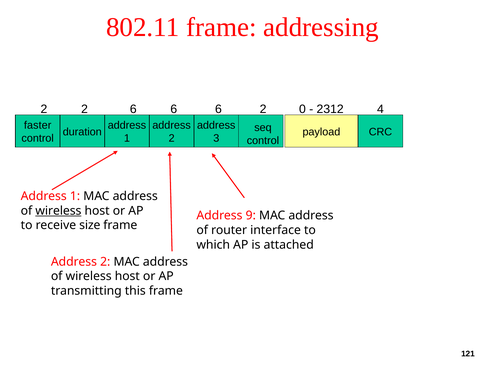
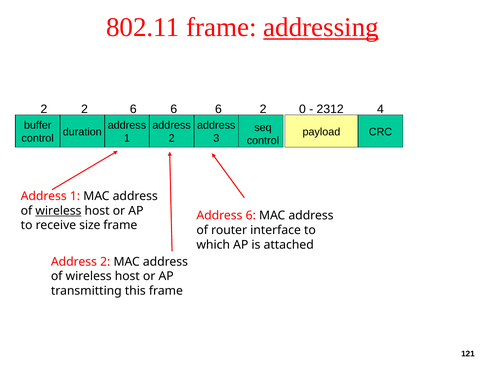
addressing underline: none -> present (321, 27)
faster: faster -> buffer (38, 125)
Address 9: 9 -> 6 (251, 216)
